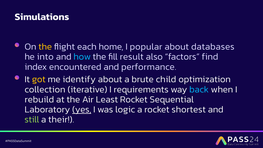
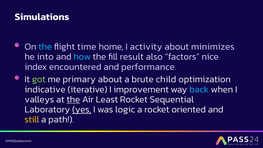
the colour: yellow -> light blue (45, 47)
each: each -> time (87, 47)
popular: popular -> activity (146, 47)
databases: databases -> minimizes (213, 47)
find: find -> nice (210, 57)
got colour: yellow -> light green (39, 79)
identify: identify -> primary (79, 79)
collection: collection -> indicative (45, 89)
requirements: requirements -> improvement (141, 89)
rebuild: rebuild -> valleys (39, 99)
the underline: none -> present (73, 99)
shortest: shortest -> oriented (189, 109)
still colour: light green -> yellow (32, 119)
their: their -> path (61, 119)
